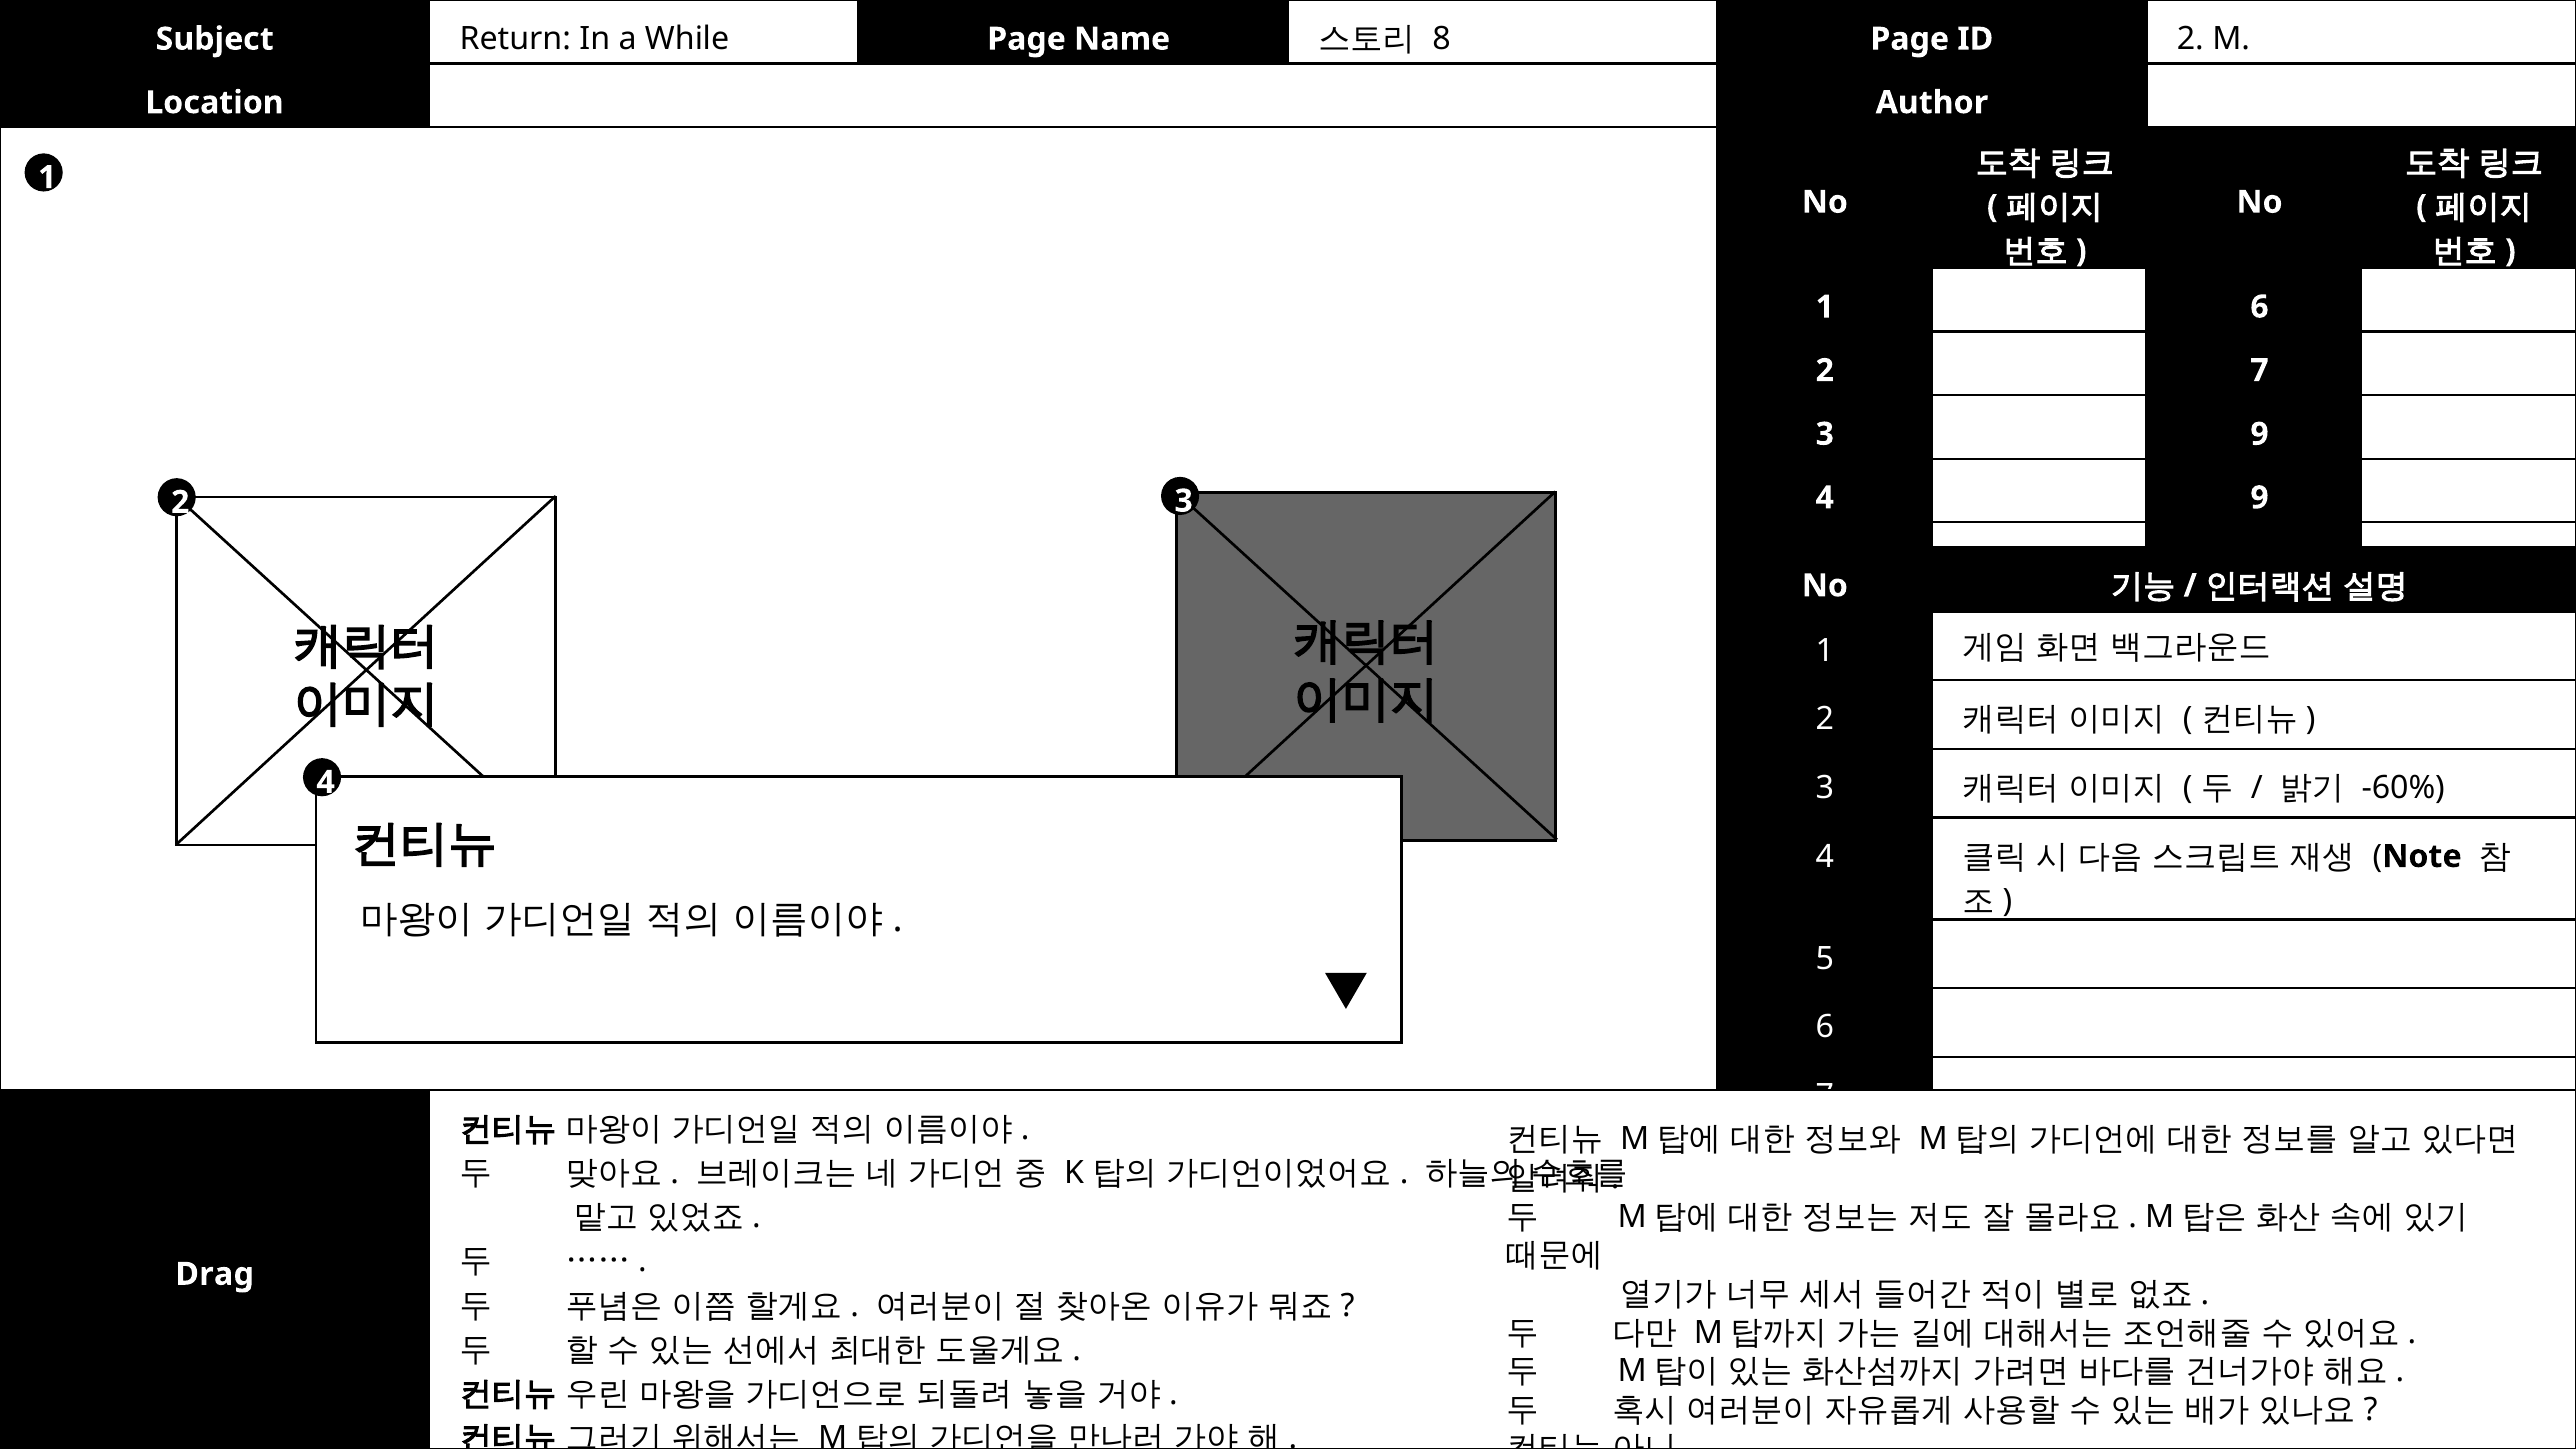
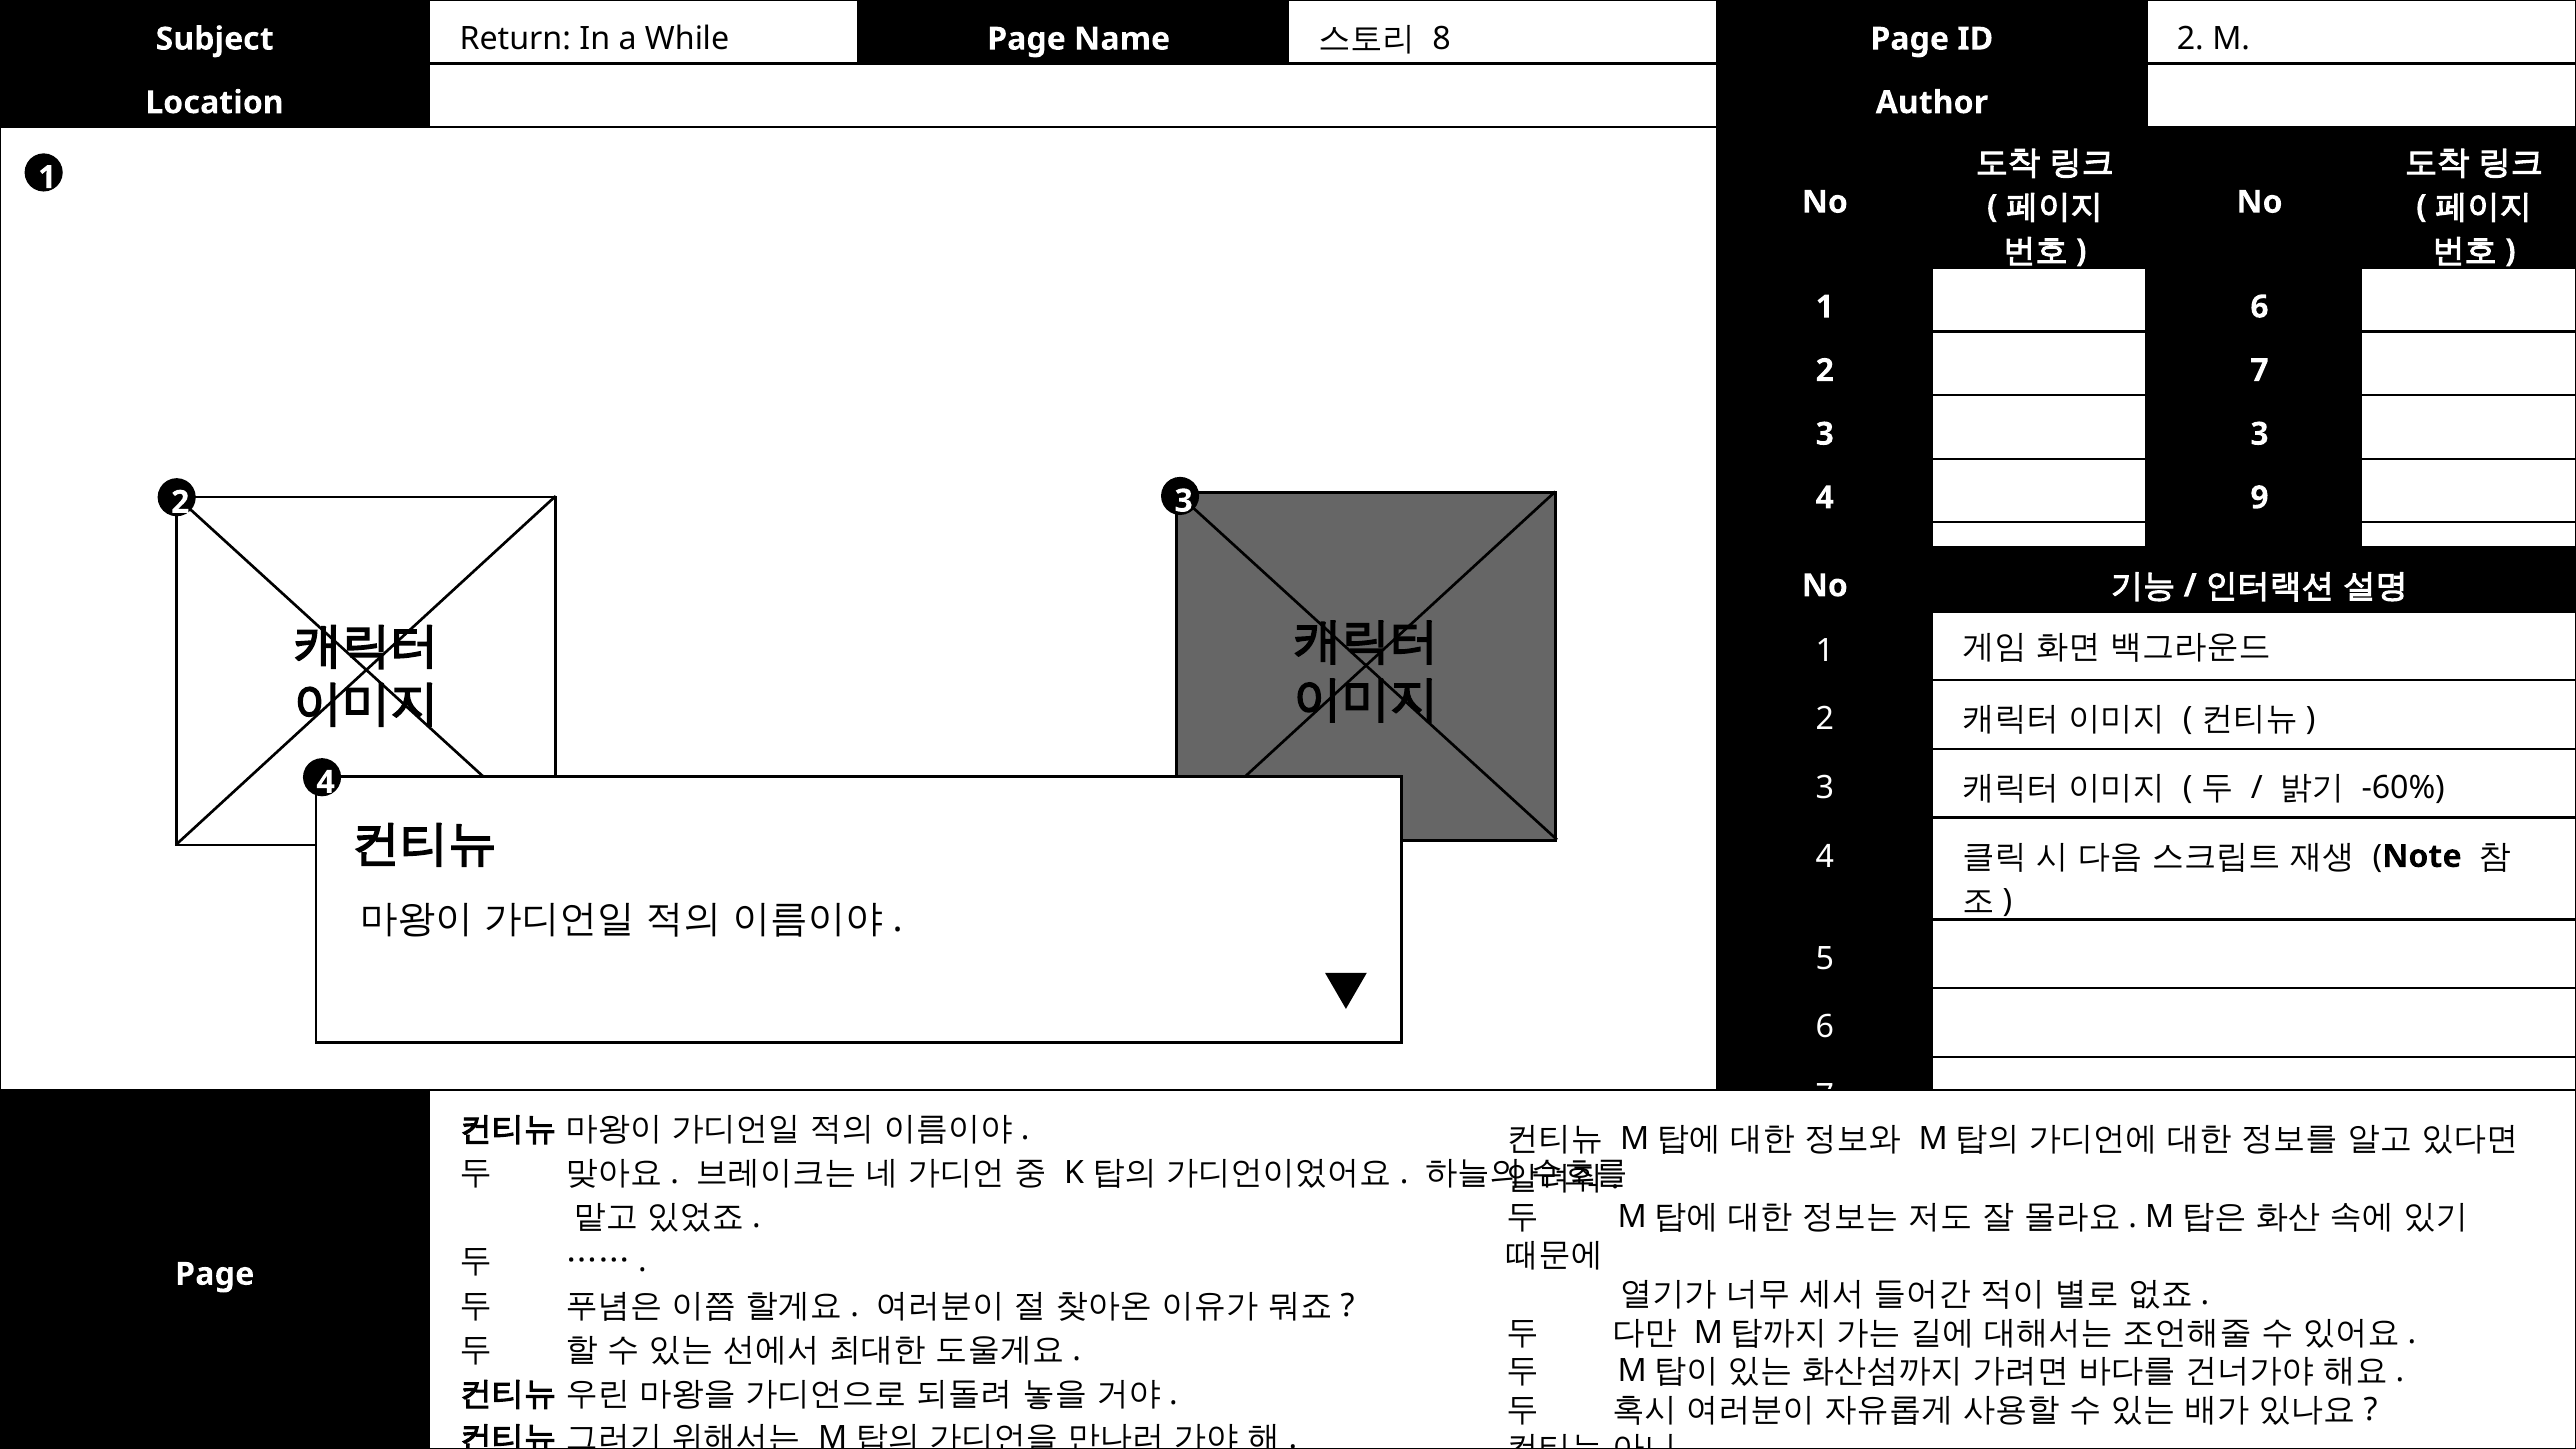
3 9: 9 -> 3 (2260, 434)
Drag: Drag -> Page (215, 1274)
